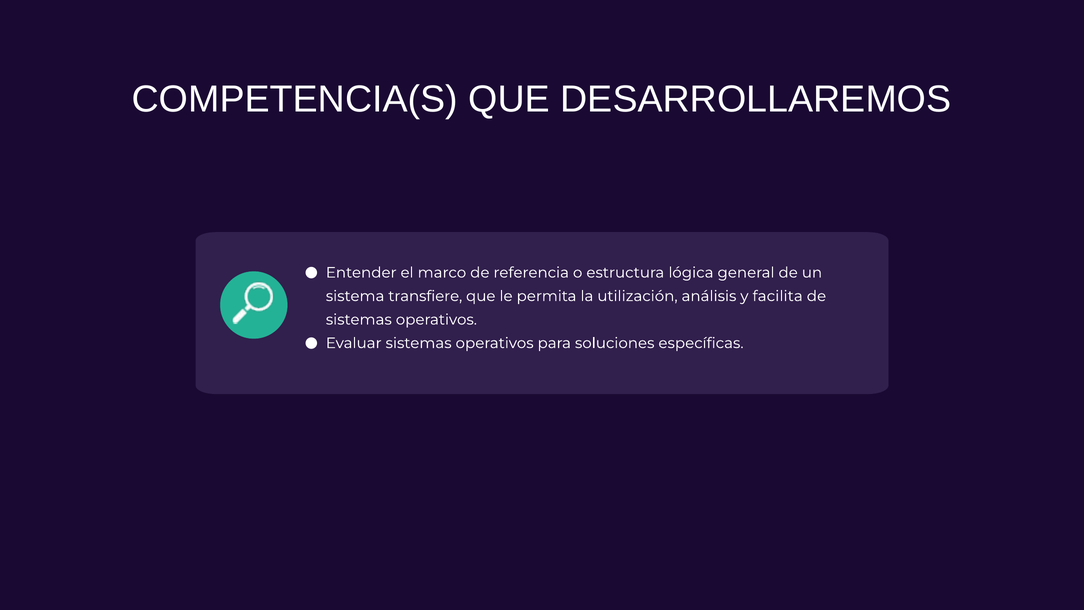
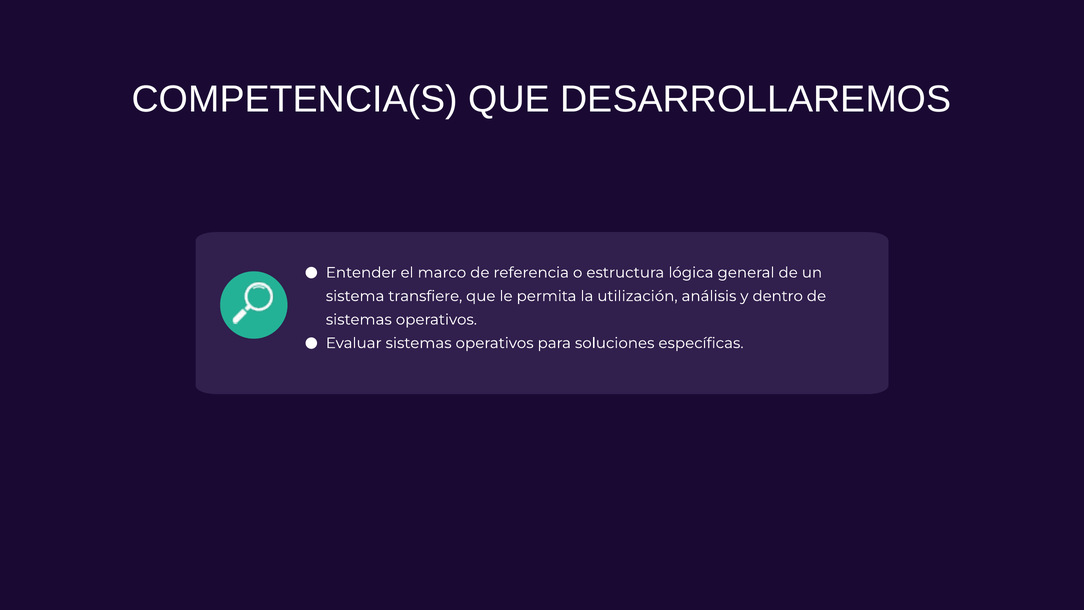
facilita: facilita -> dentro (778, 296)
